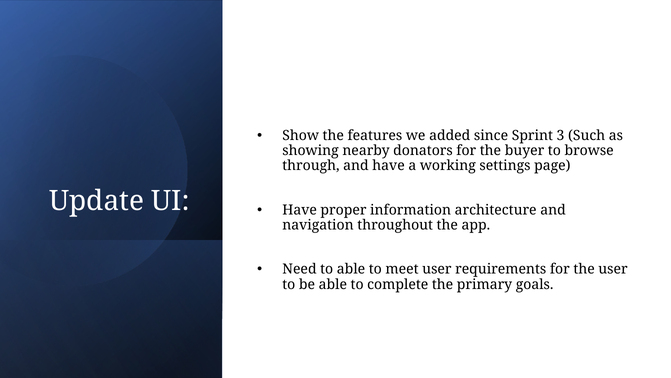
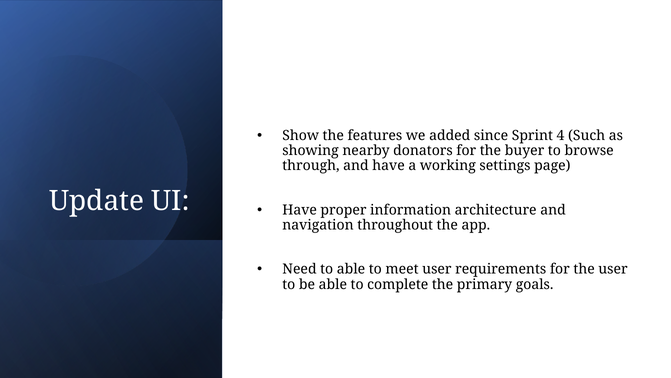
3: 3 -> 4 (561, 135)
